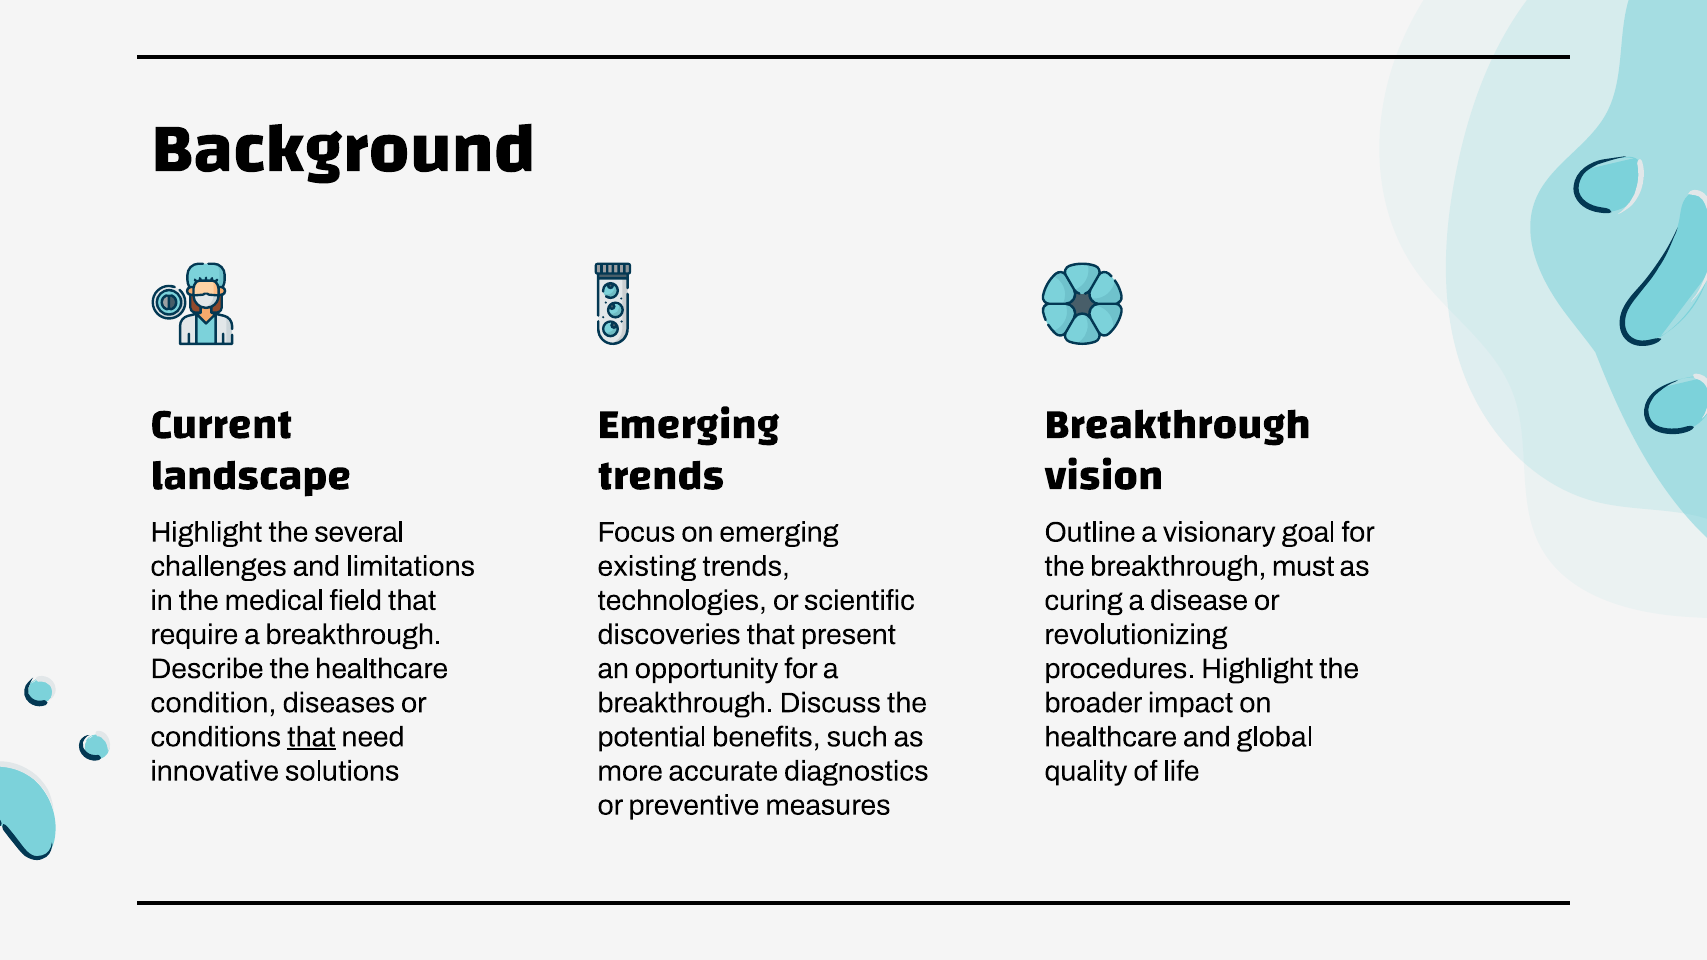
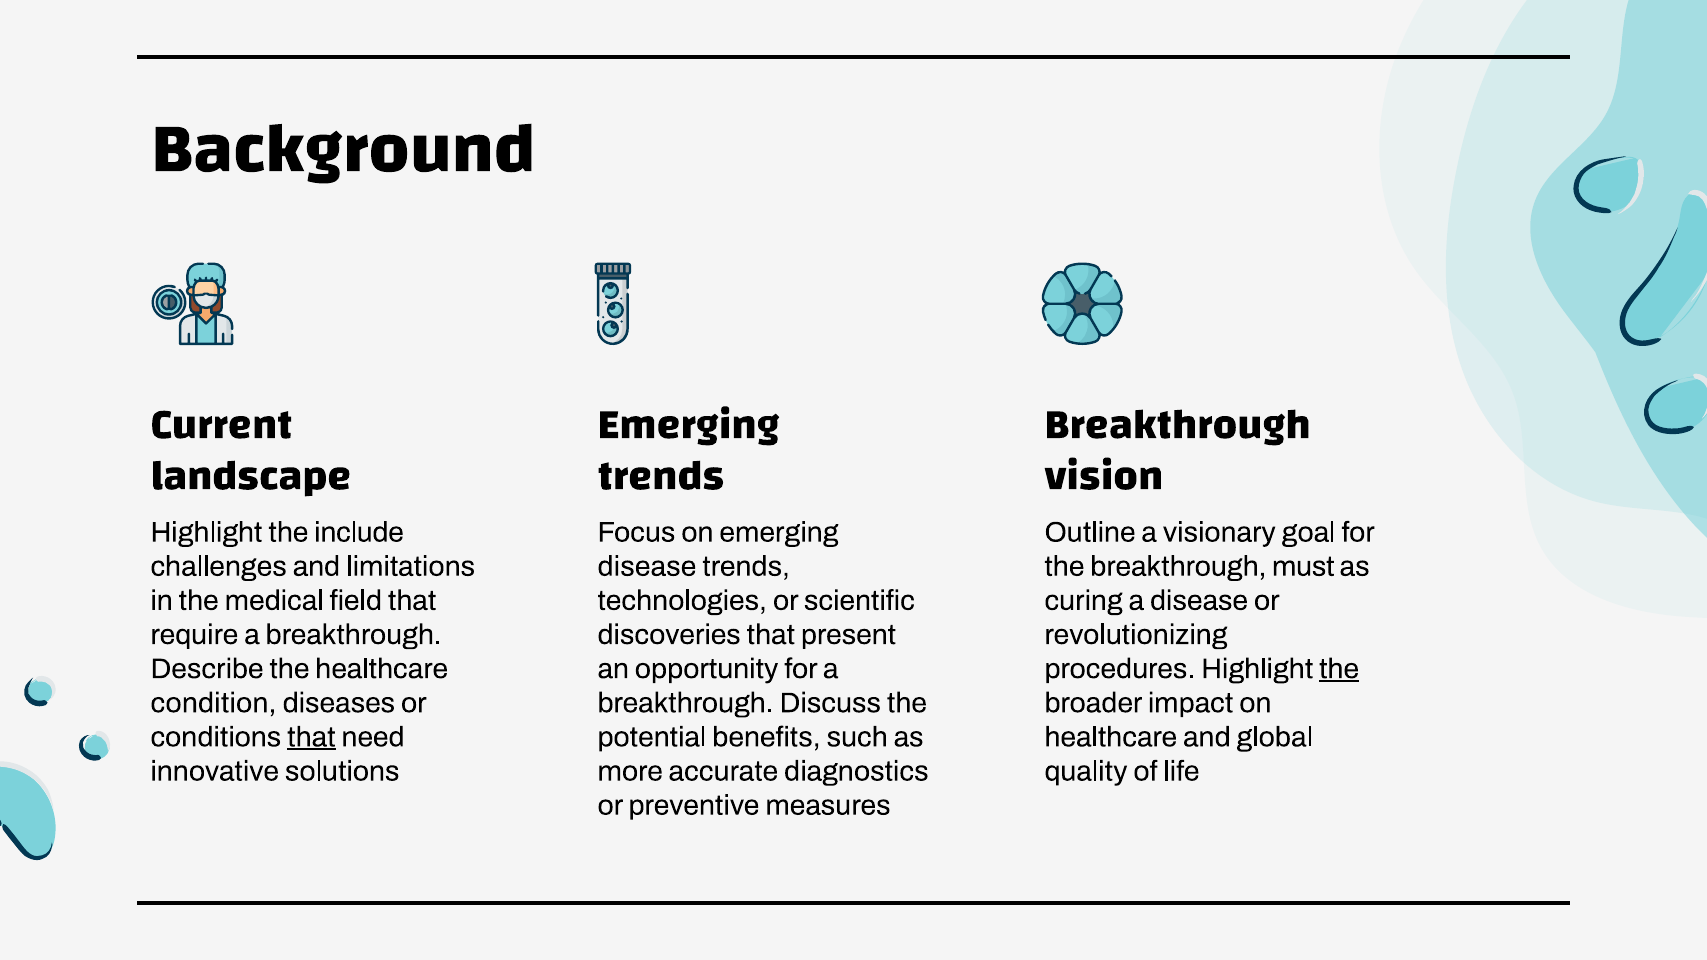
several: several -> include (359, 532)
existing: existing -> disease (647, 566)
the underline: none -> present (1339, 669)
